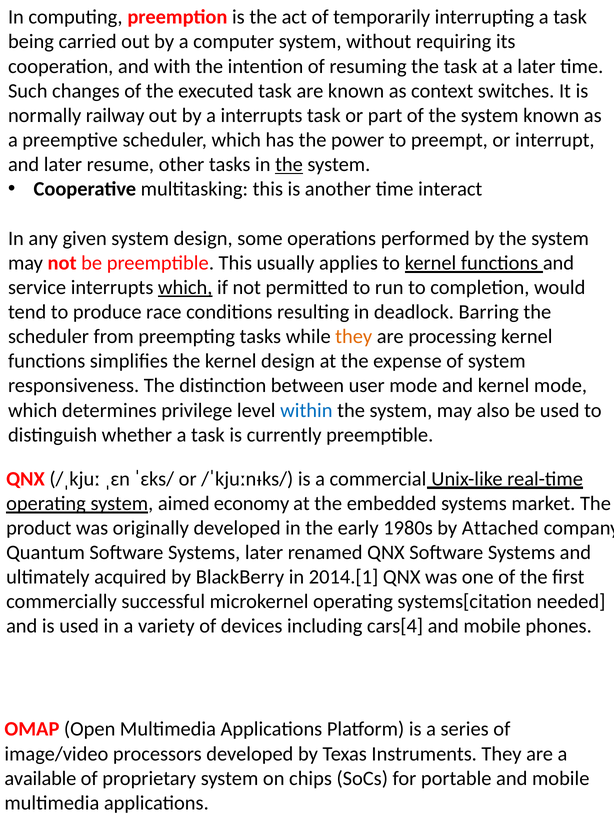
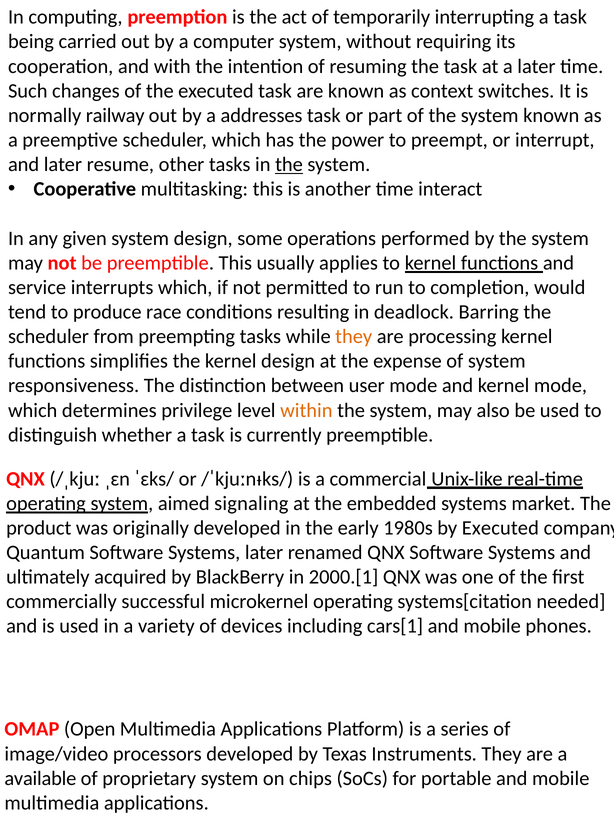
a interrupts: interrupts -> addresses (262, 115)
which underline: present -> none (185, 287)
within colour: blue -> orange (306, 410)
economy: economy -> signaling (251, 503)
by Attached: Attached -> Executed (500, 528)
2014.[1: 2014.[1 -> 2000.[1 (344, 577)
cars[4: cars[4 -> cars[1 (395, 626)
